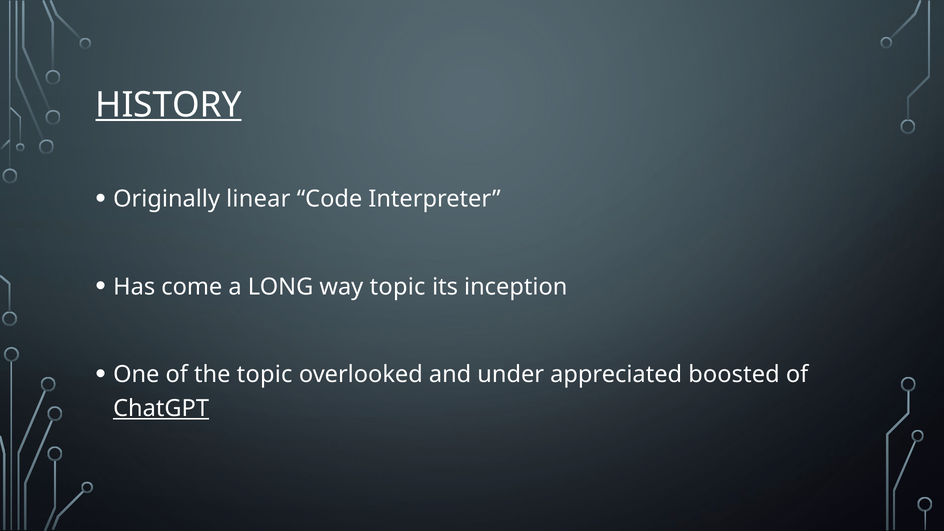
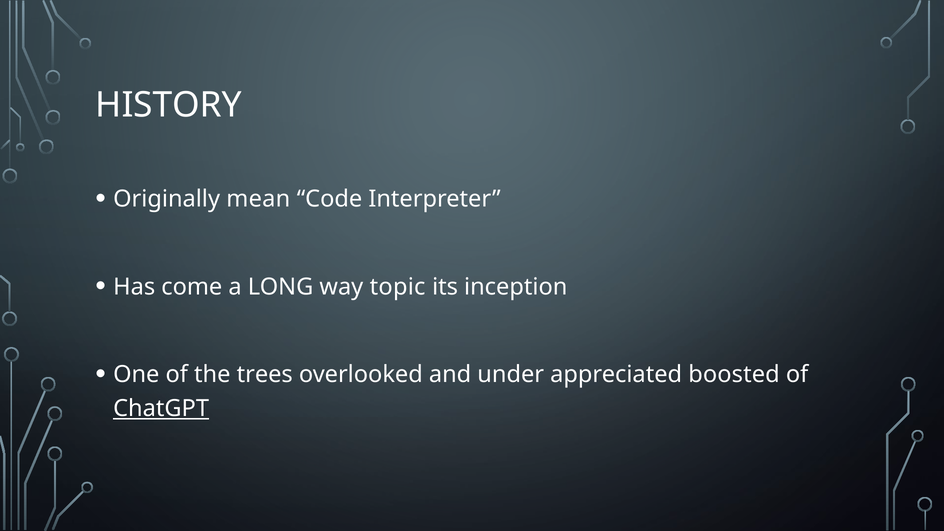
HISTORY underline: present -> none (169, 105)
linear: linear -> mean (258, 199)
the topic: topic -> trees (265, 374)
